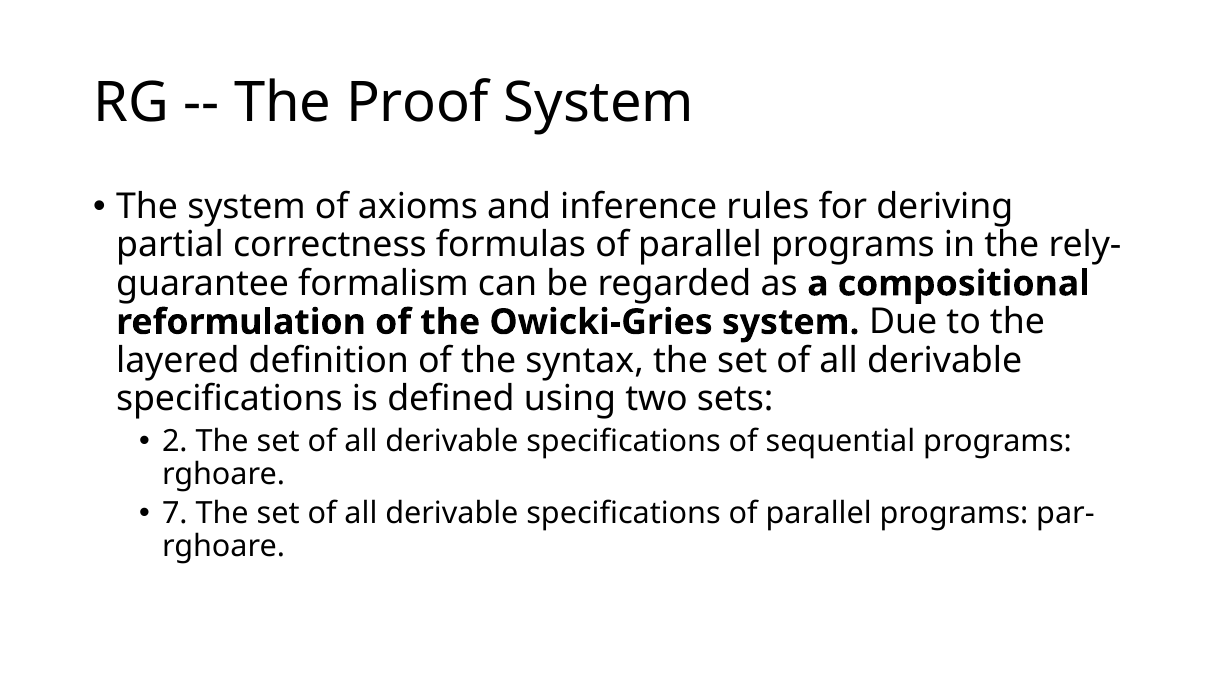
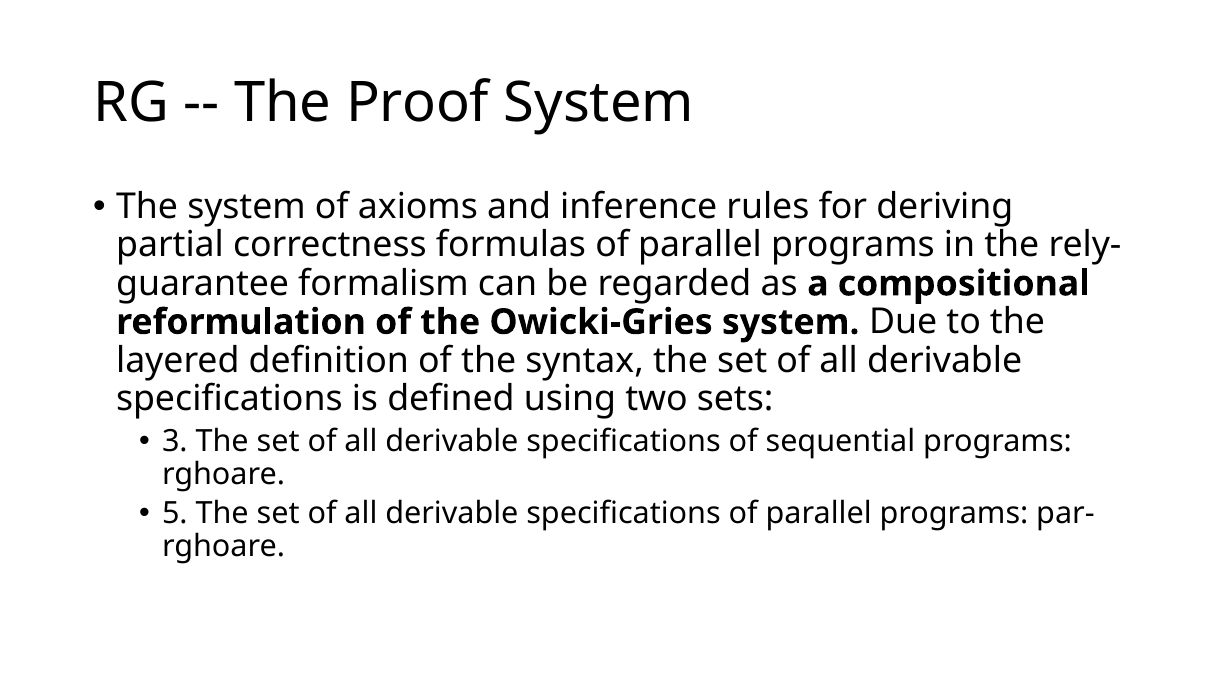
2: 2 -> 3 (175, 441)
7: 7 -> 5 (175, 514)
